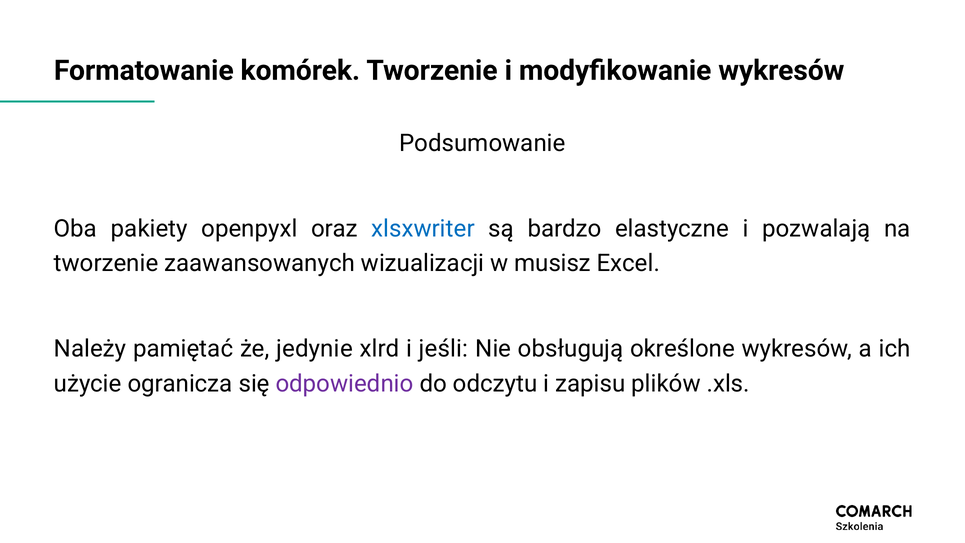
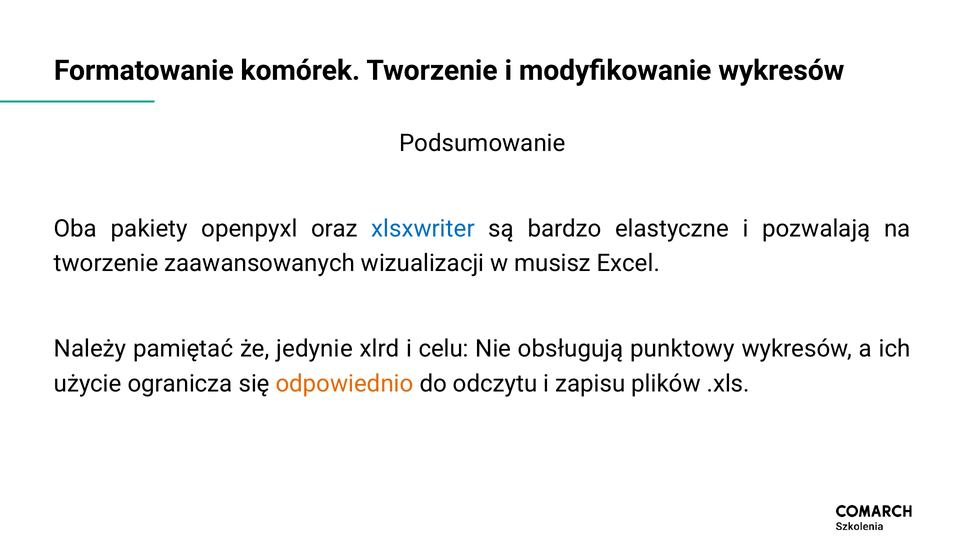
jeśli: jeśli -> celu (444, 349)
określone: określone -> punktowy (682, 349)
odpowiednio colour: purple -> orange (345, 384)
